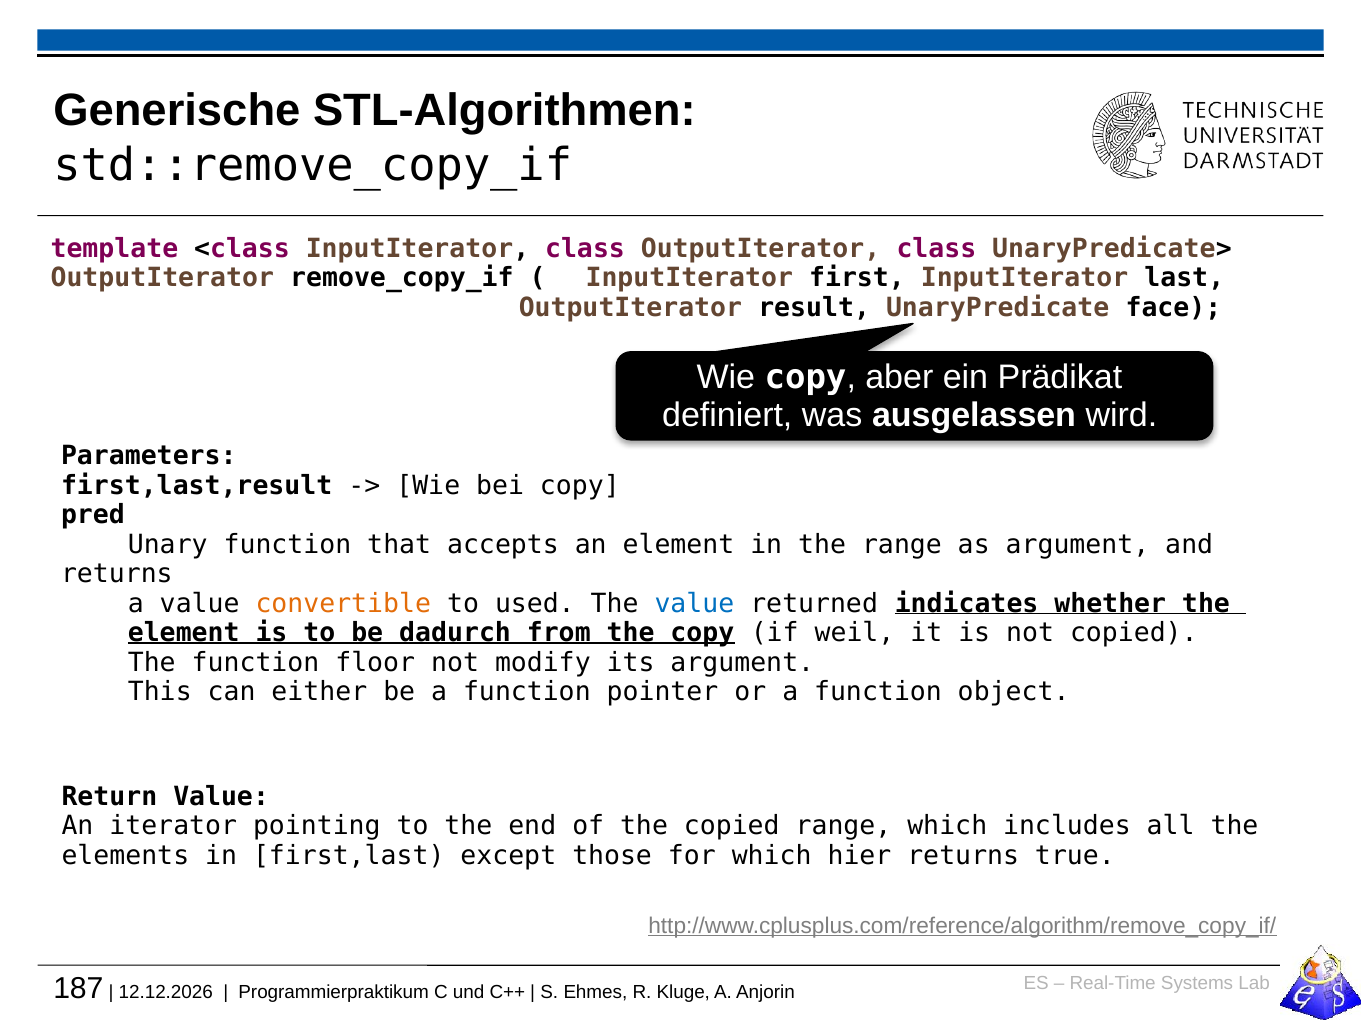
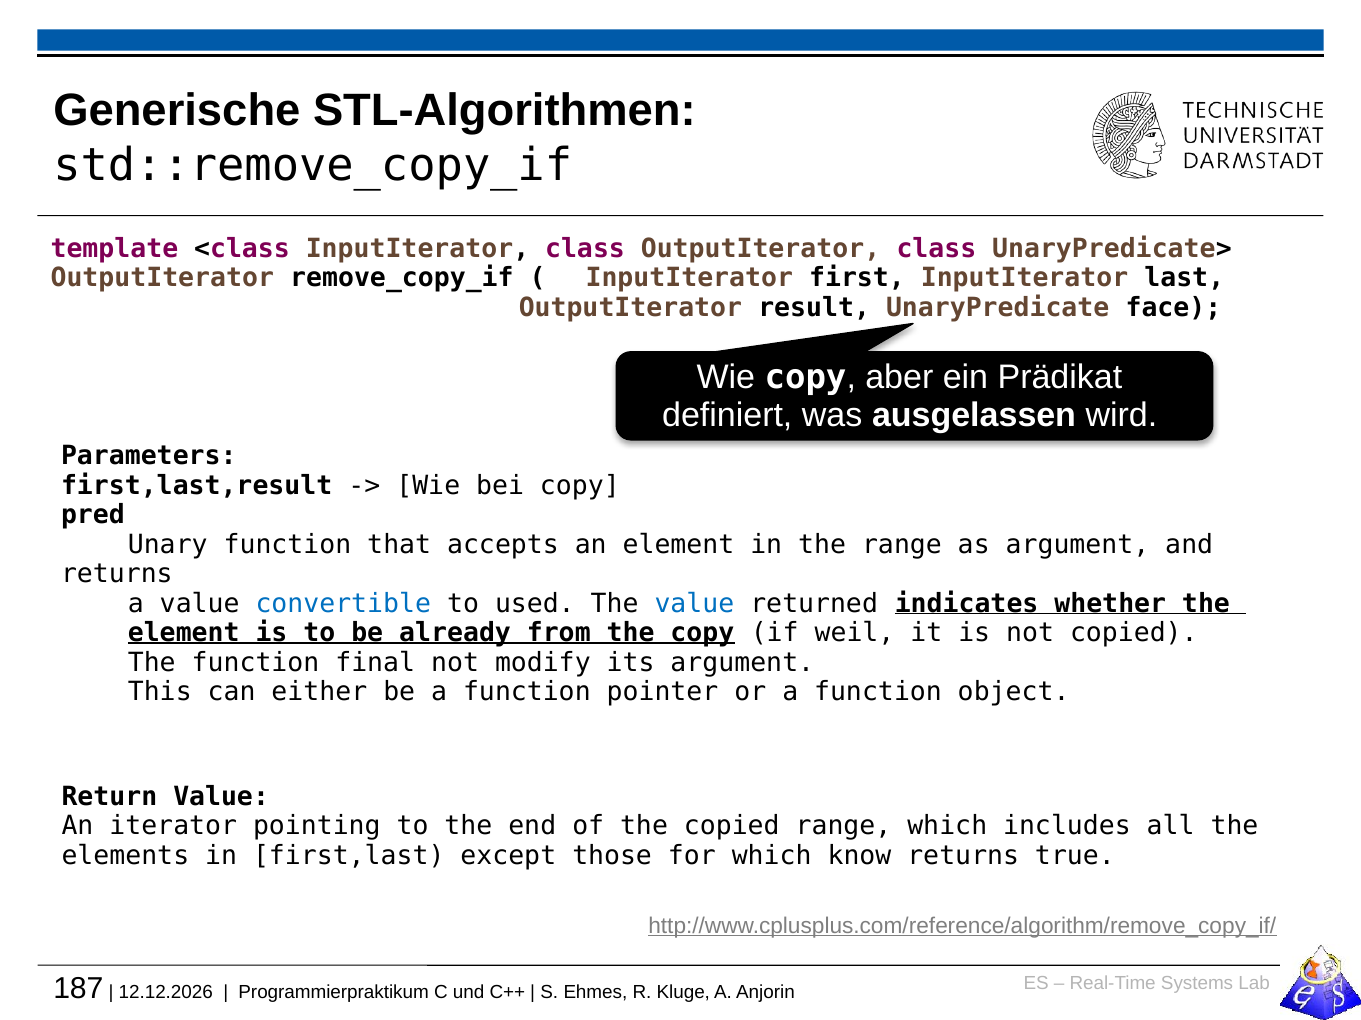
convertible colour: orange -> blue (343, 604)
dadurch: dadurch -> already (455, 633)
floor: floor -> final (375, 663)
hier: hier -> know (859, 856)
